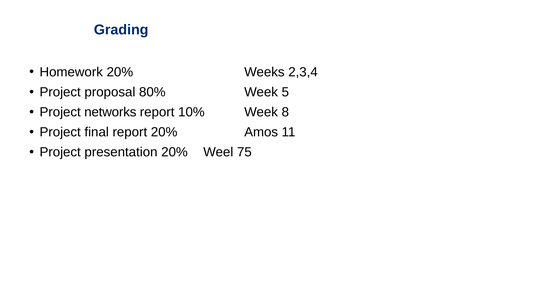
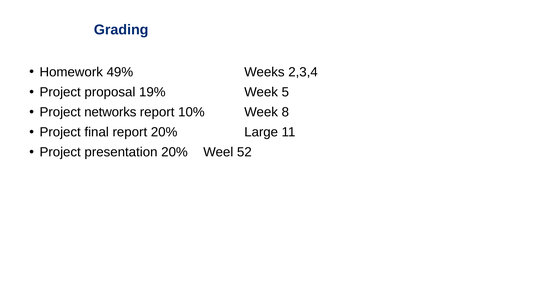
Homework 20%: 20% -> 49% (120, 72)
80%: 80% -> 19% (152, 92)
Amos: Amos -> Large (261, 132)
75: 75 -> 52 (244, 152)
